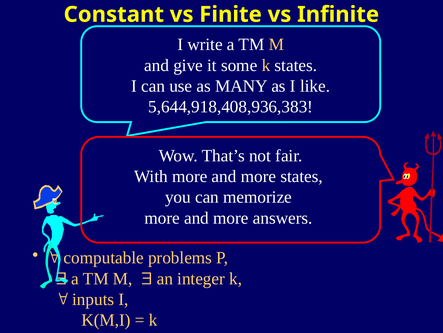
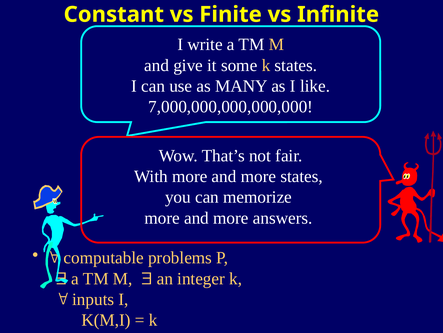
5,644,918,408,936,383: 5,644,918,408,936,383 -> 7,000,000,000,000,000 (231, 107)
